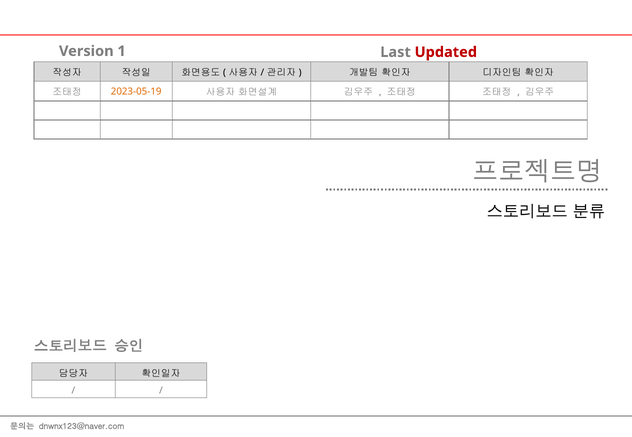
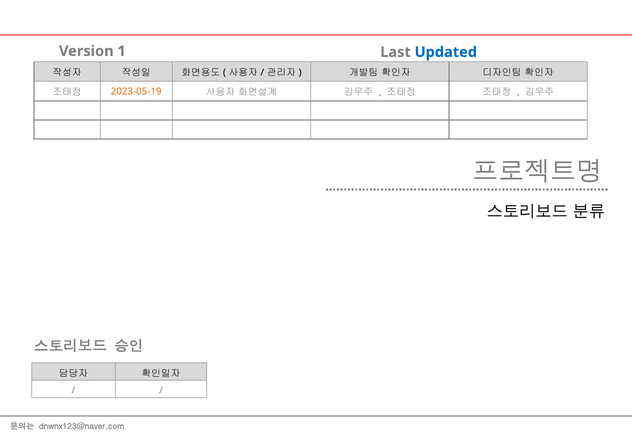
Updated colour: red -> blue (446, 52)
